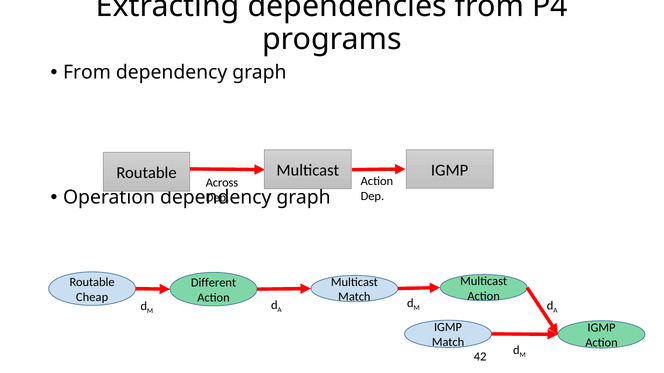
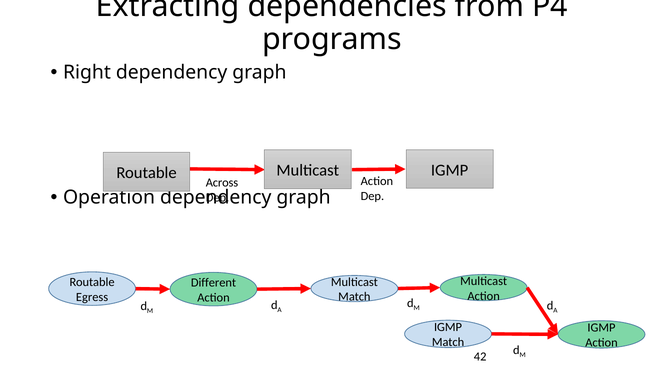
From: From -> Right (87, 73)
Cheap: Cheap -> Egress (92, 297)
